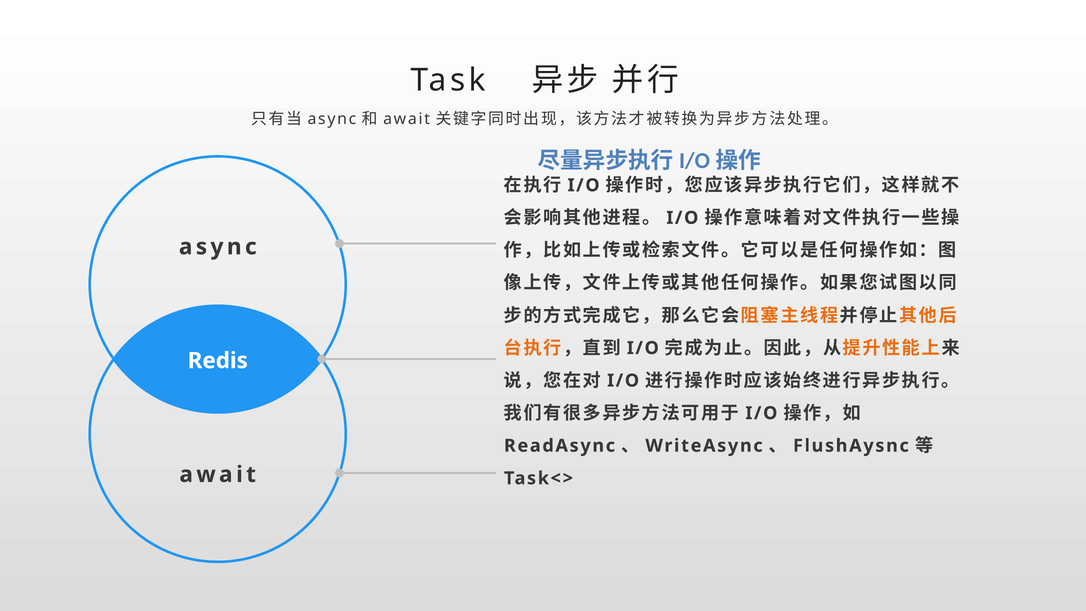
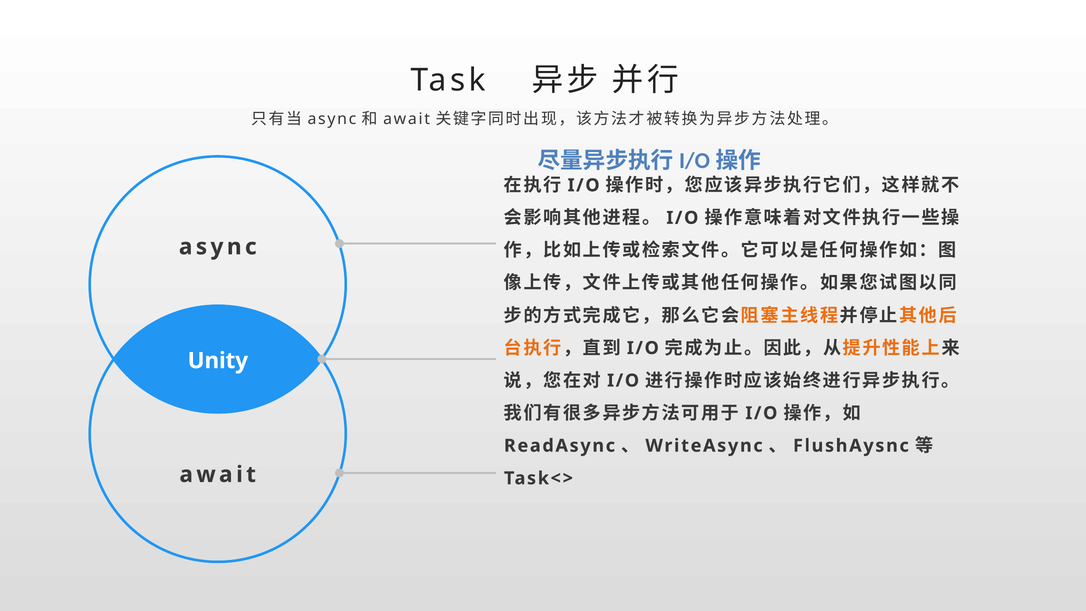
Redis: Redis -> Unity (218, 361)
